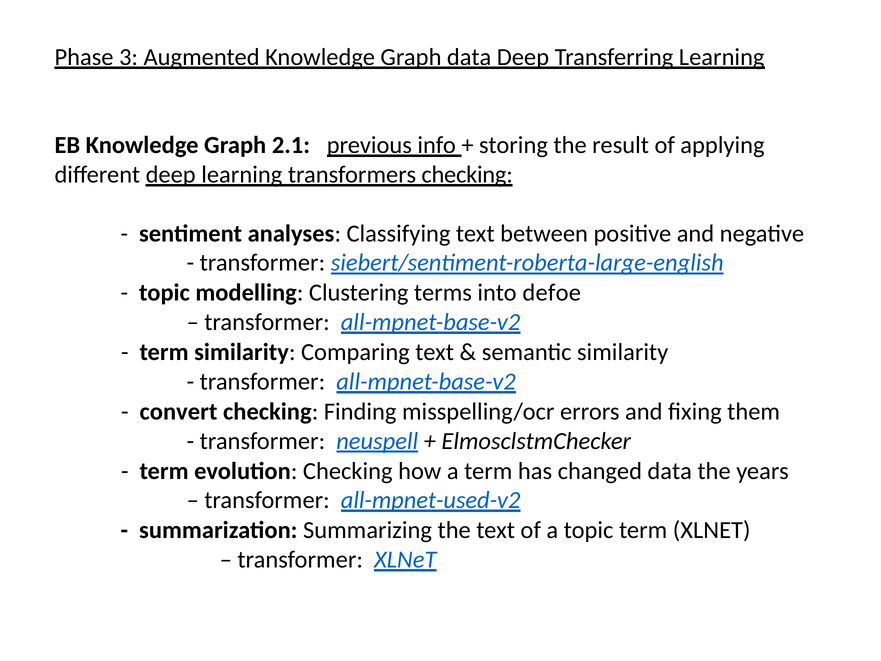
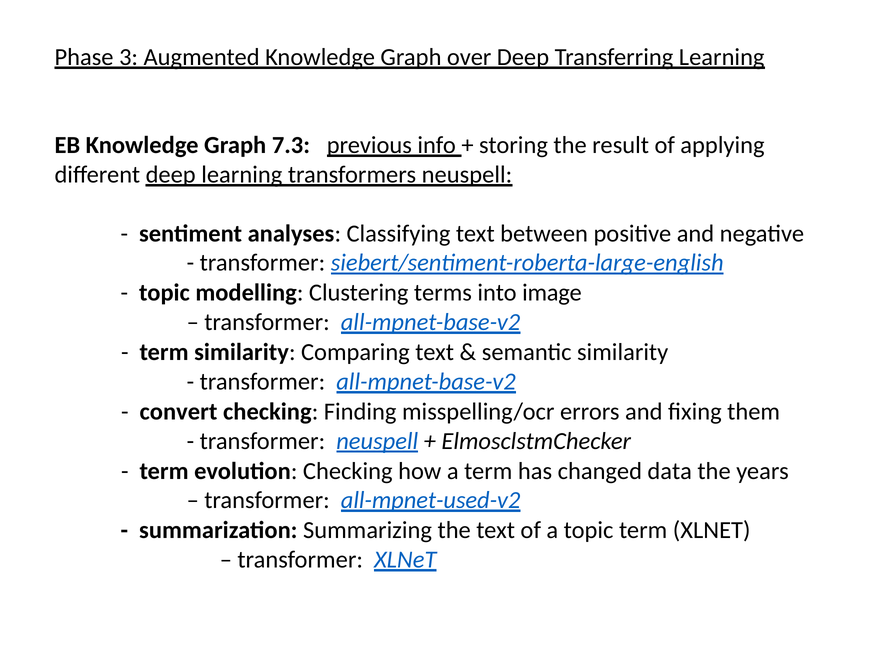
Graph data: data -> over (469, 57)
2.1: 2.1 -> 7.3 (291, 145)
transformers checking: checking -> neuspell (467, 175)
defoe: defoe -> image (552, 293)
